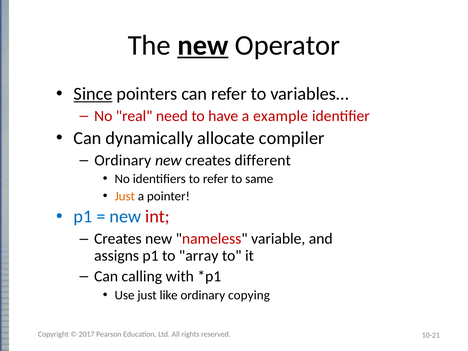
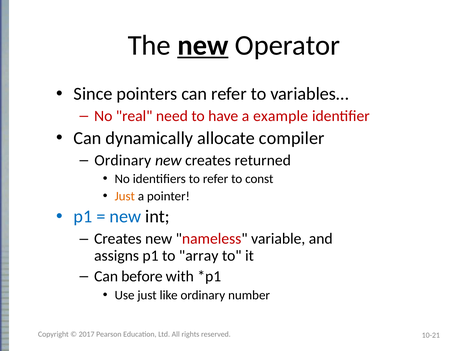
Since underline: present -> none (93, 94)
different: different -> returned (263, 160)
same: same -> const (259, 179)
int colour: red -> black (158, 217)
calling: calling -> before (142, 276)
copying: copying -> number (249, 295)
